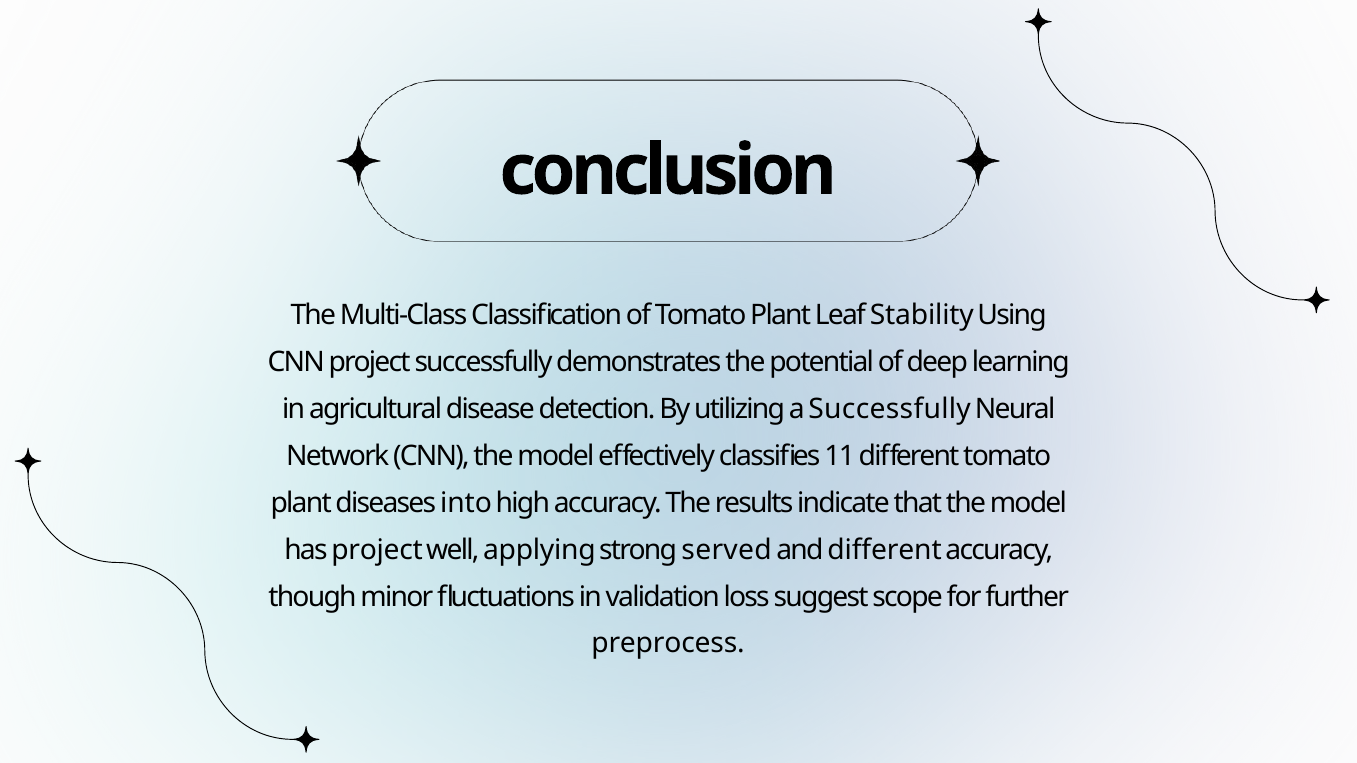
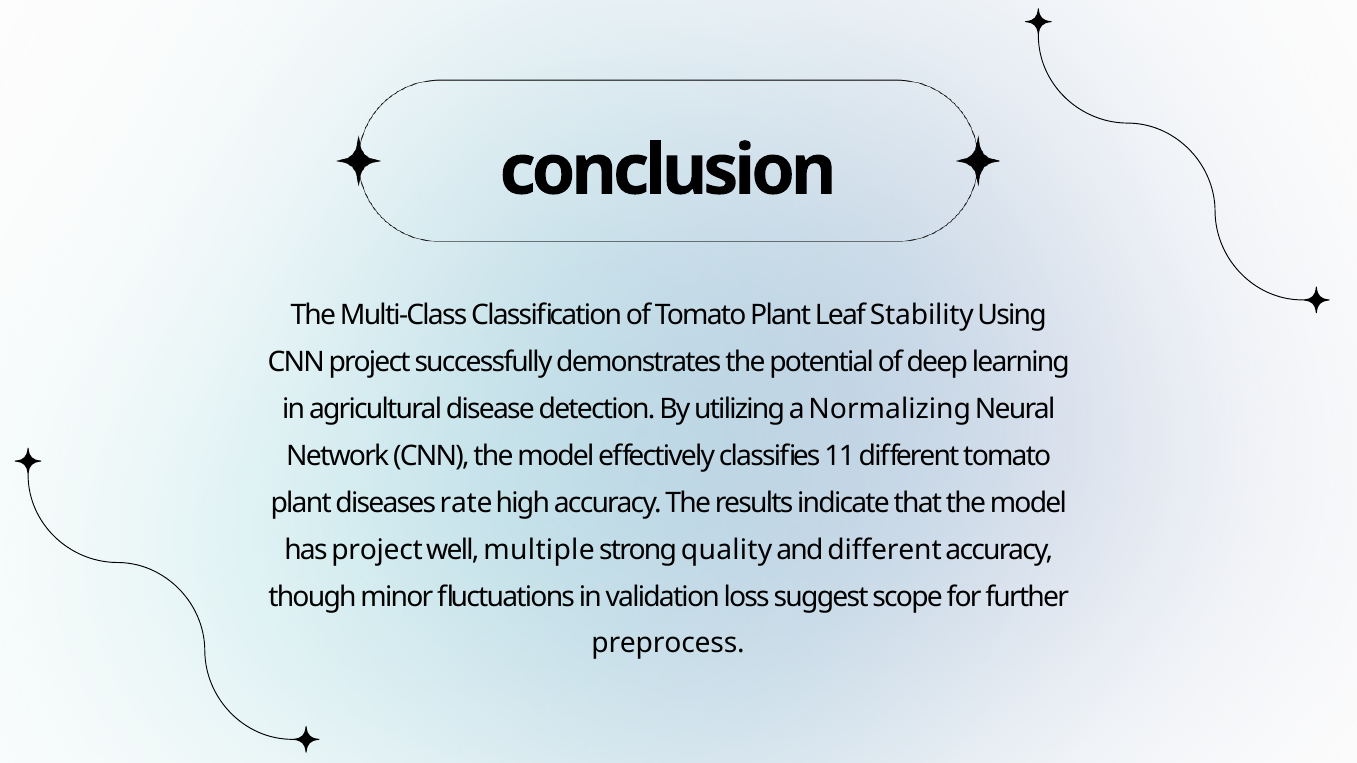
a Successfully: Successfully -> Normalizing (890, 409)
into: into -> rate (466, 503)
applying: applying -> multiple (539, 550)
served: served -> quality (727, 550)
